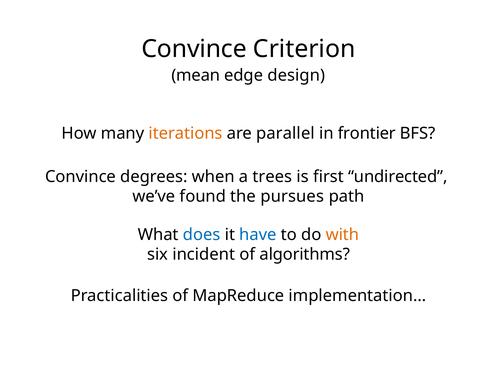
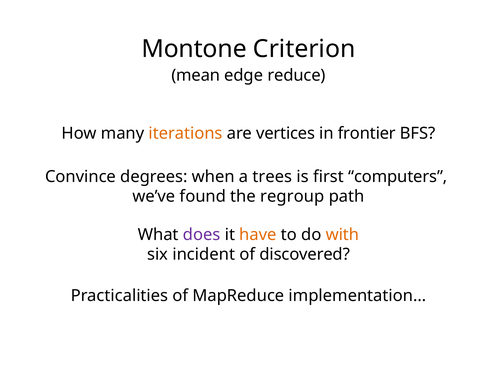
Convince: Convince -> Montone (194, 49)
design: design -> reduce (296, 75)
parallel: parallel -> vertices (286, 133)
undirected: undirected -> computers (398, 176)
pursues: pursues -> regroup (292, 196)
does colour: blue -> purple (202, 234)
have colour: blue -> orange (258, 234)
algorithms: algorithms -> discovered (305, 254)
